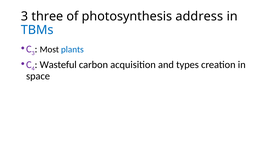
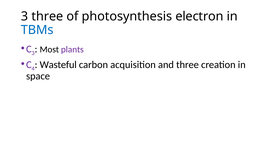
address: address -> electron (199, 16)
plants colour: blue -> purple (72, 49)
and types: types -> three (187, 64)
